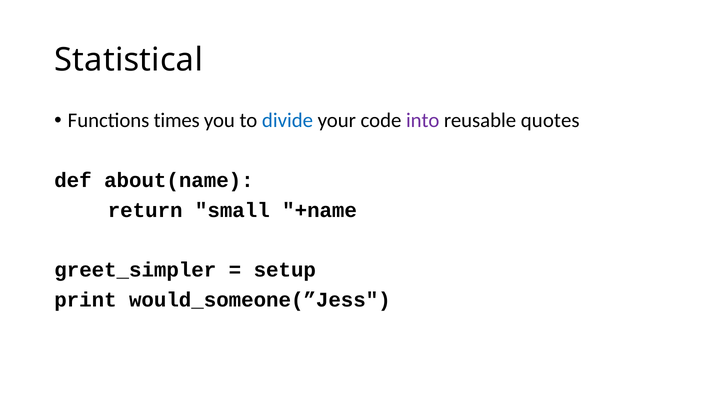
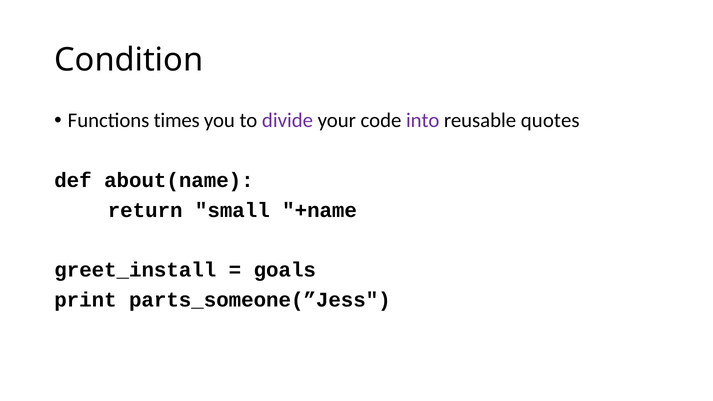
Statistical: Statistical -> Condition (129, 60)
divide colour: blue -> purple (288, 121)
greet_simpler: greet_simpler -> greet_install (135, 270)
setup: setup -> goals (285, 270)
would_someone(”Jess: would_someone(”Jess -> parts_someone(”Jess (260, 300)
